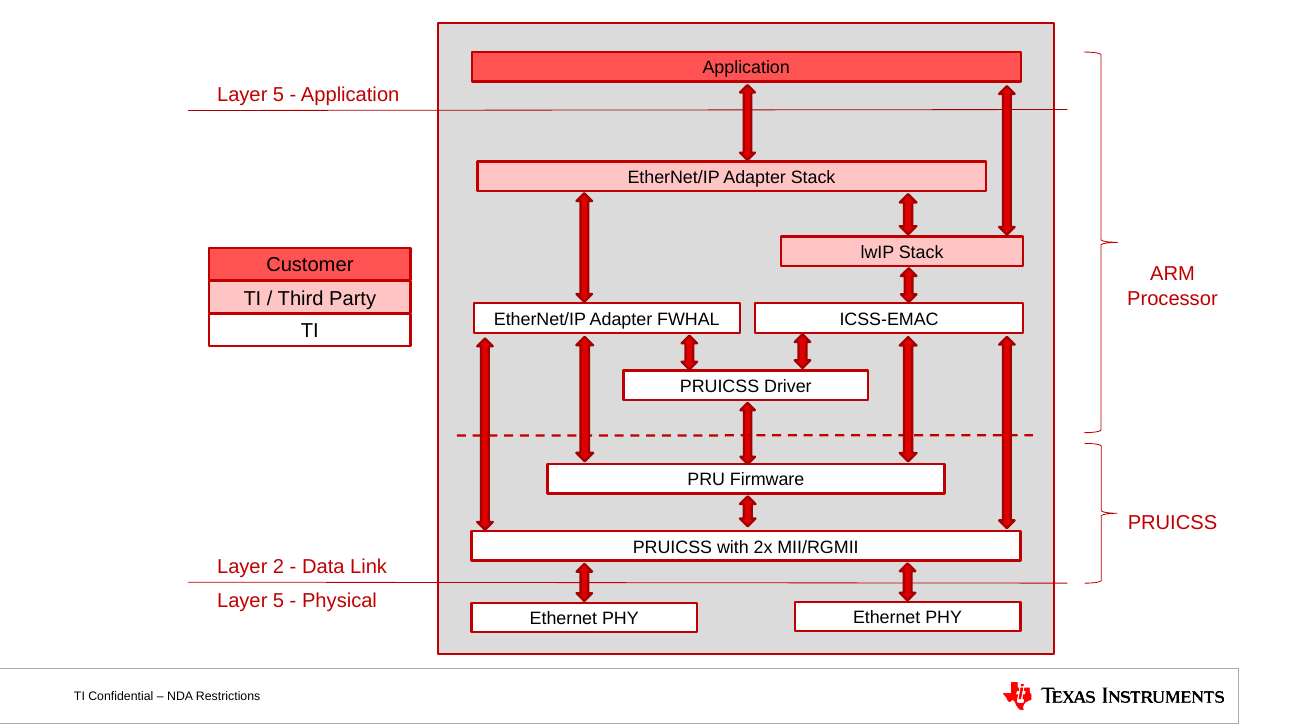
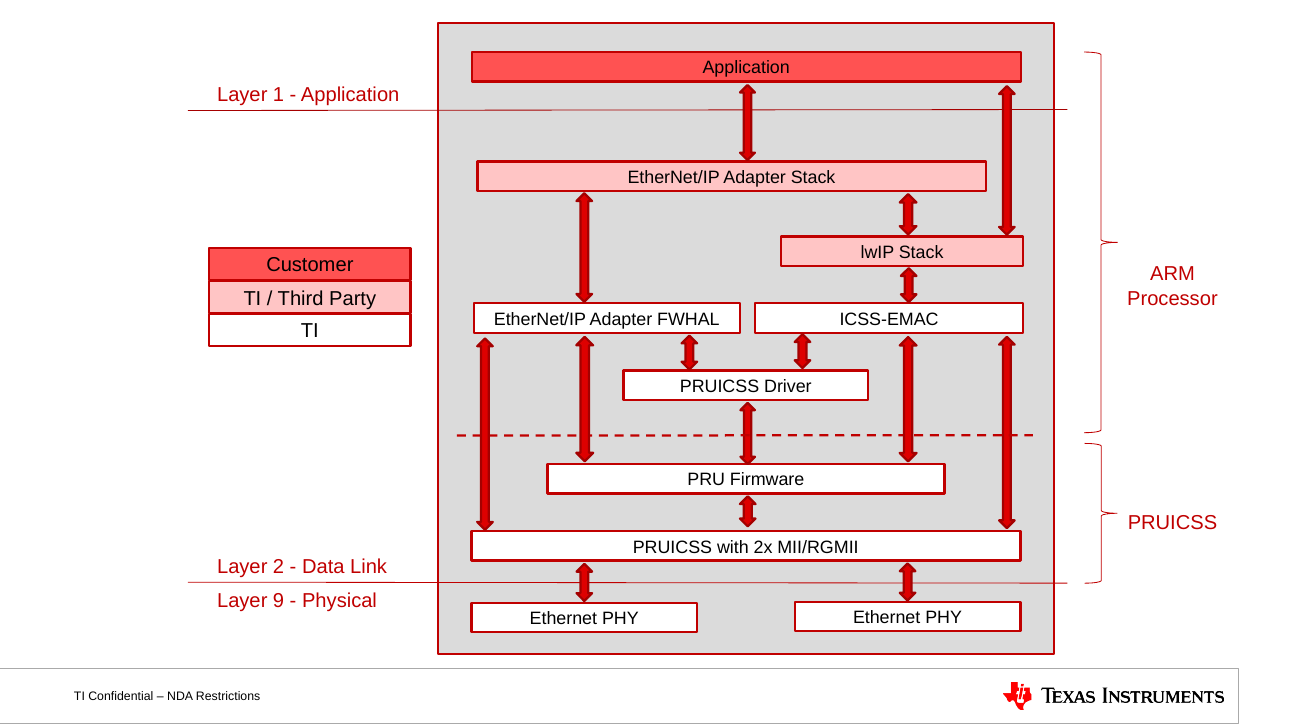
5: 5 -> 1 (279, 94)
5: 5 -> 9 (279, 601)
